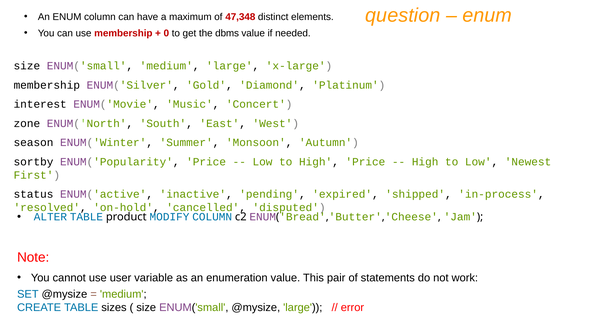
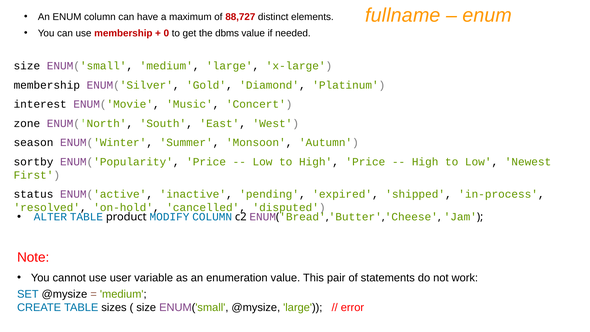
question: question -> fullname (403, 15)
47,348: 47,348 -> 88,727 (240, 17)
